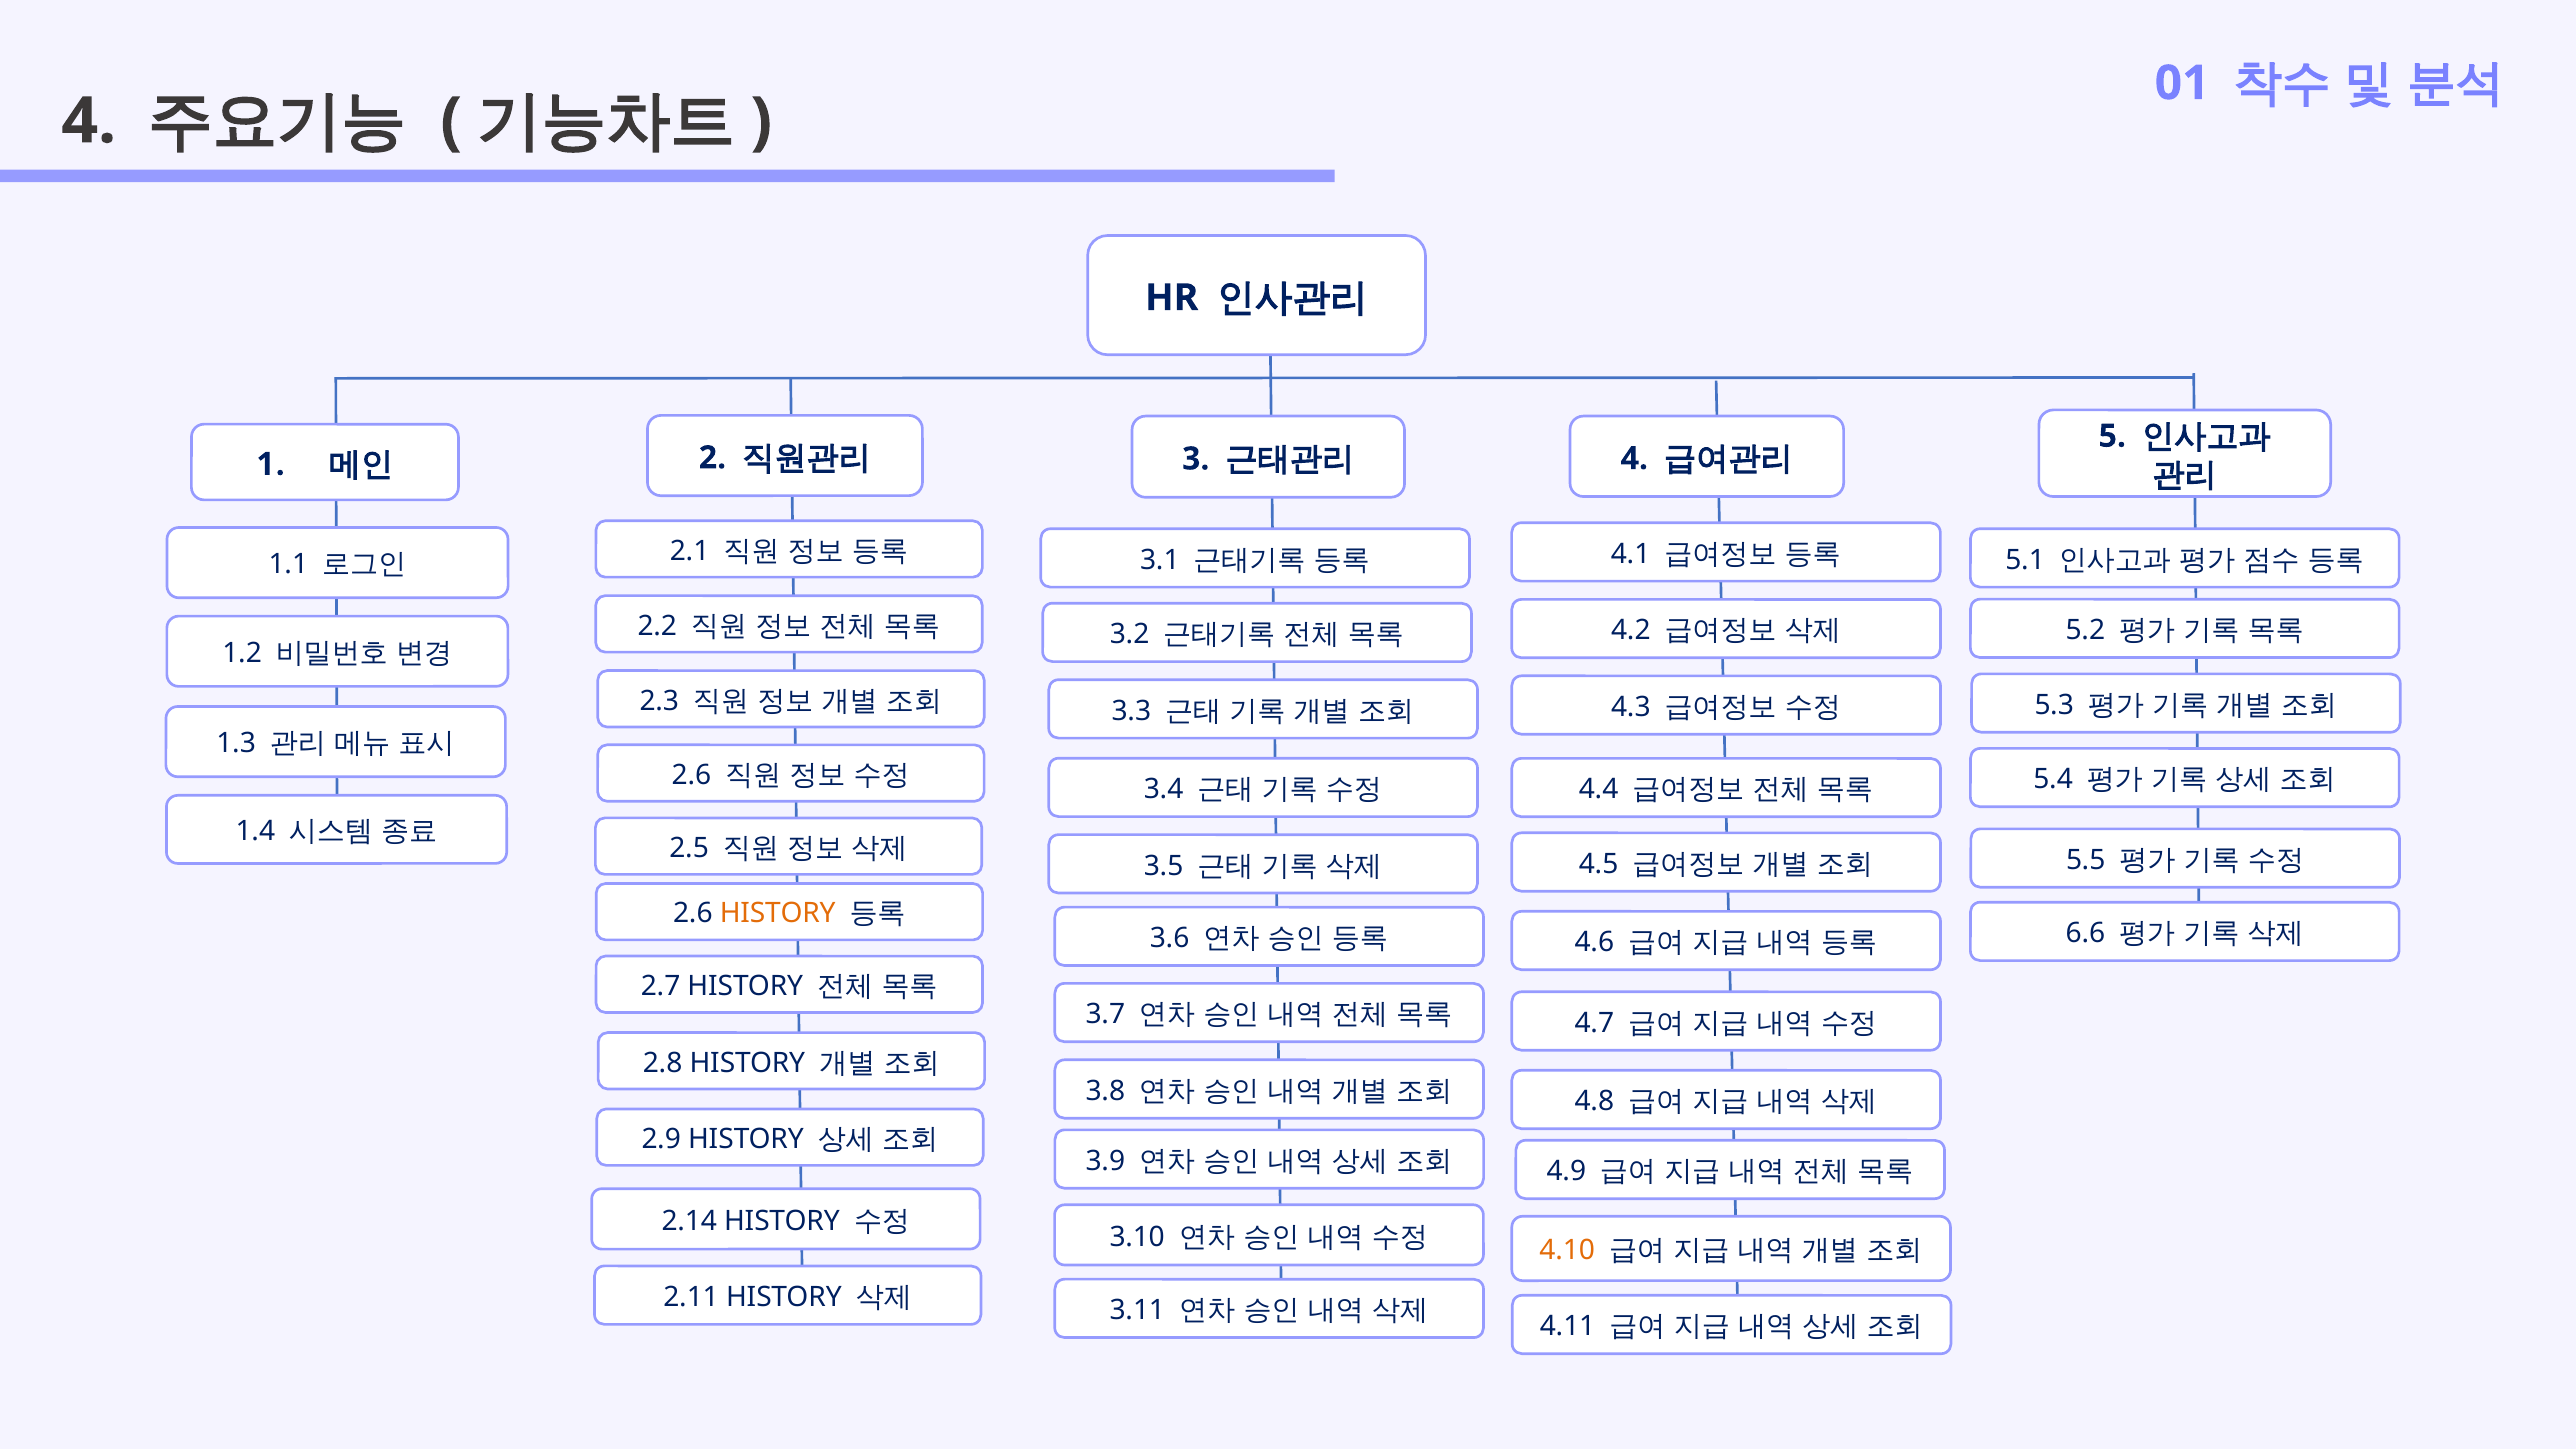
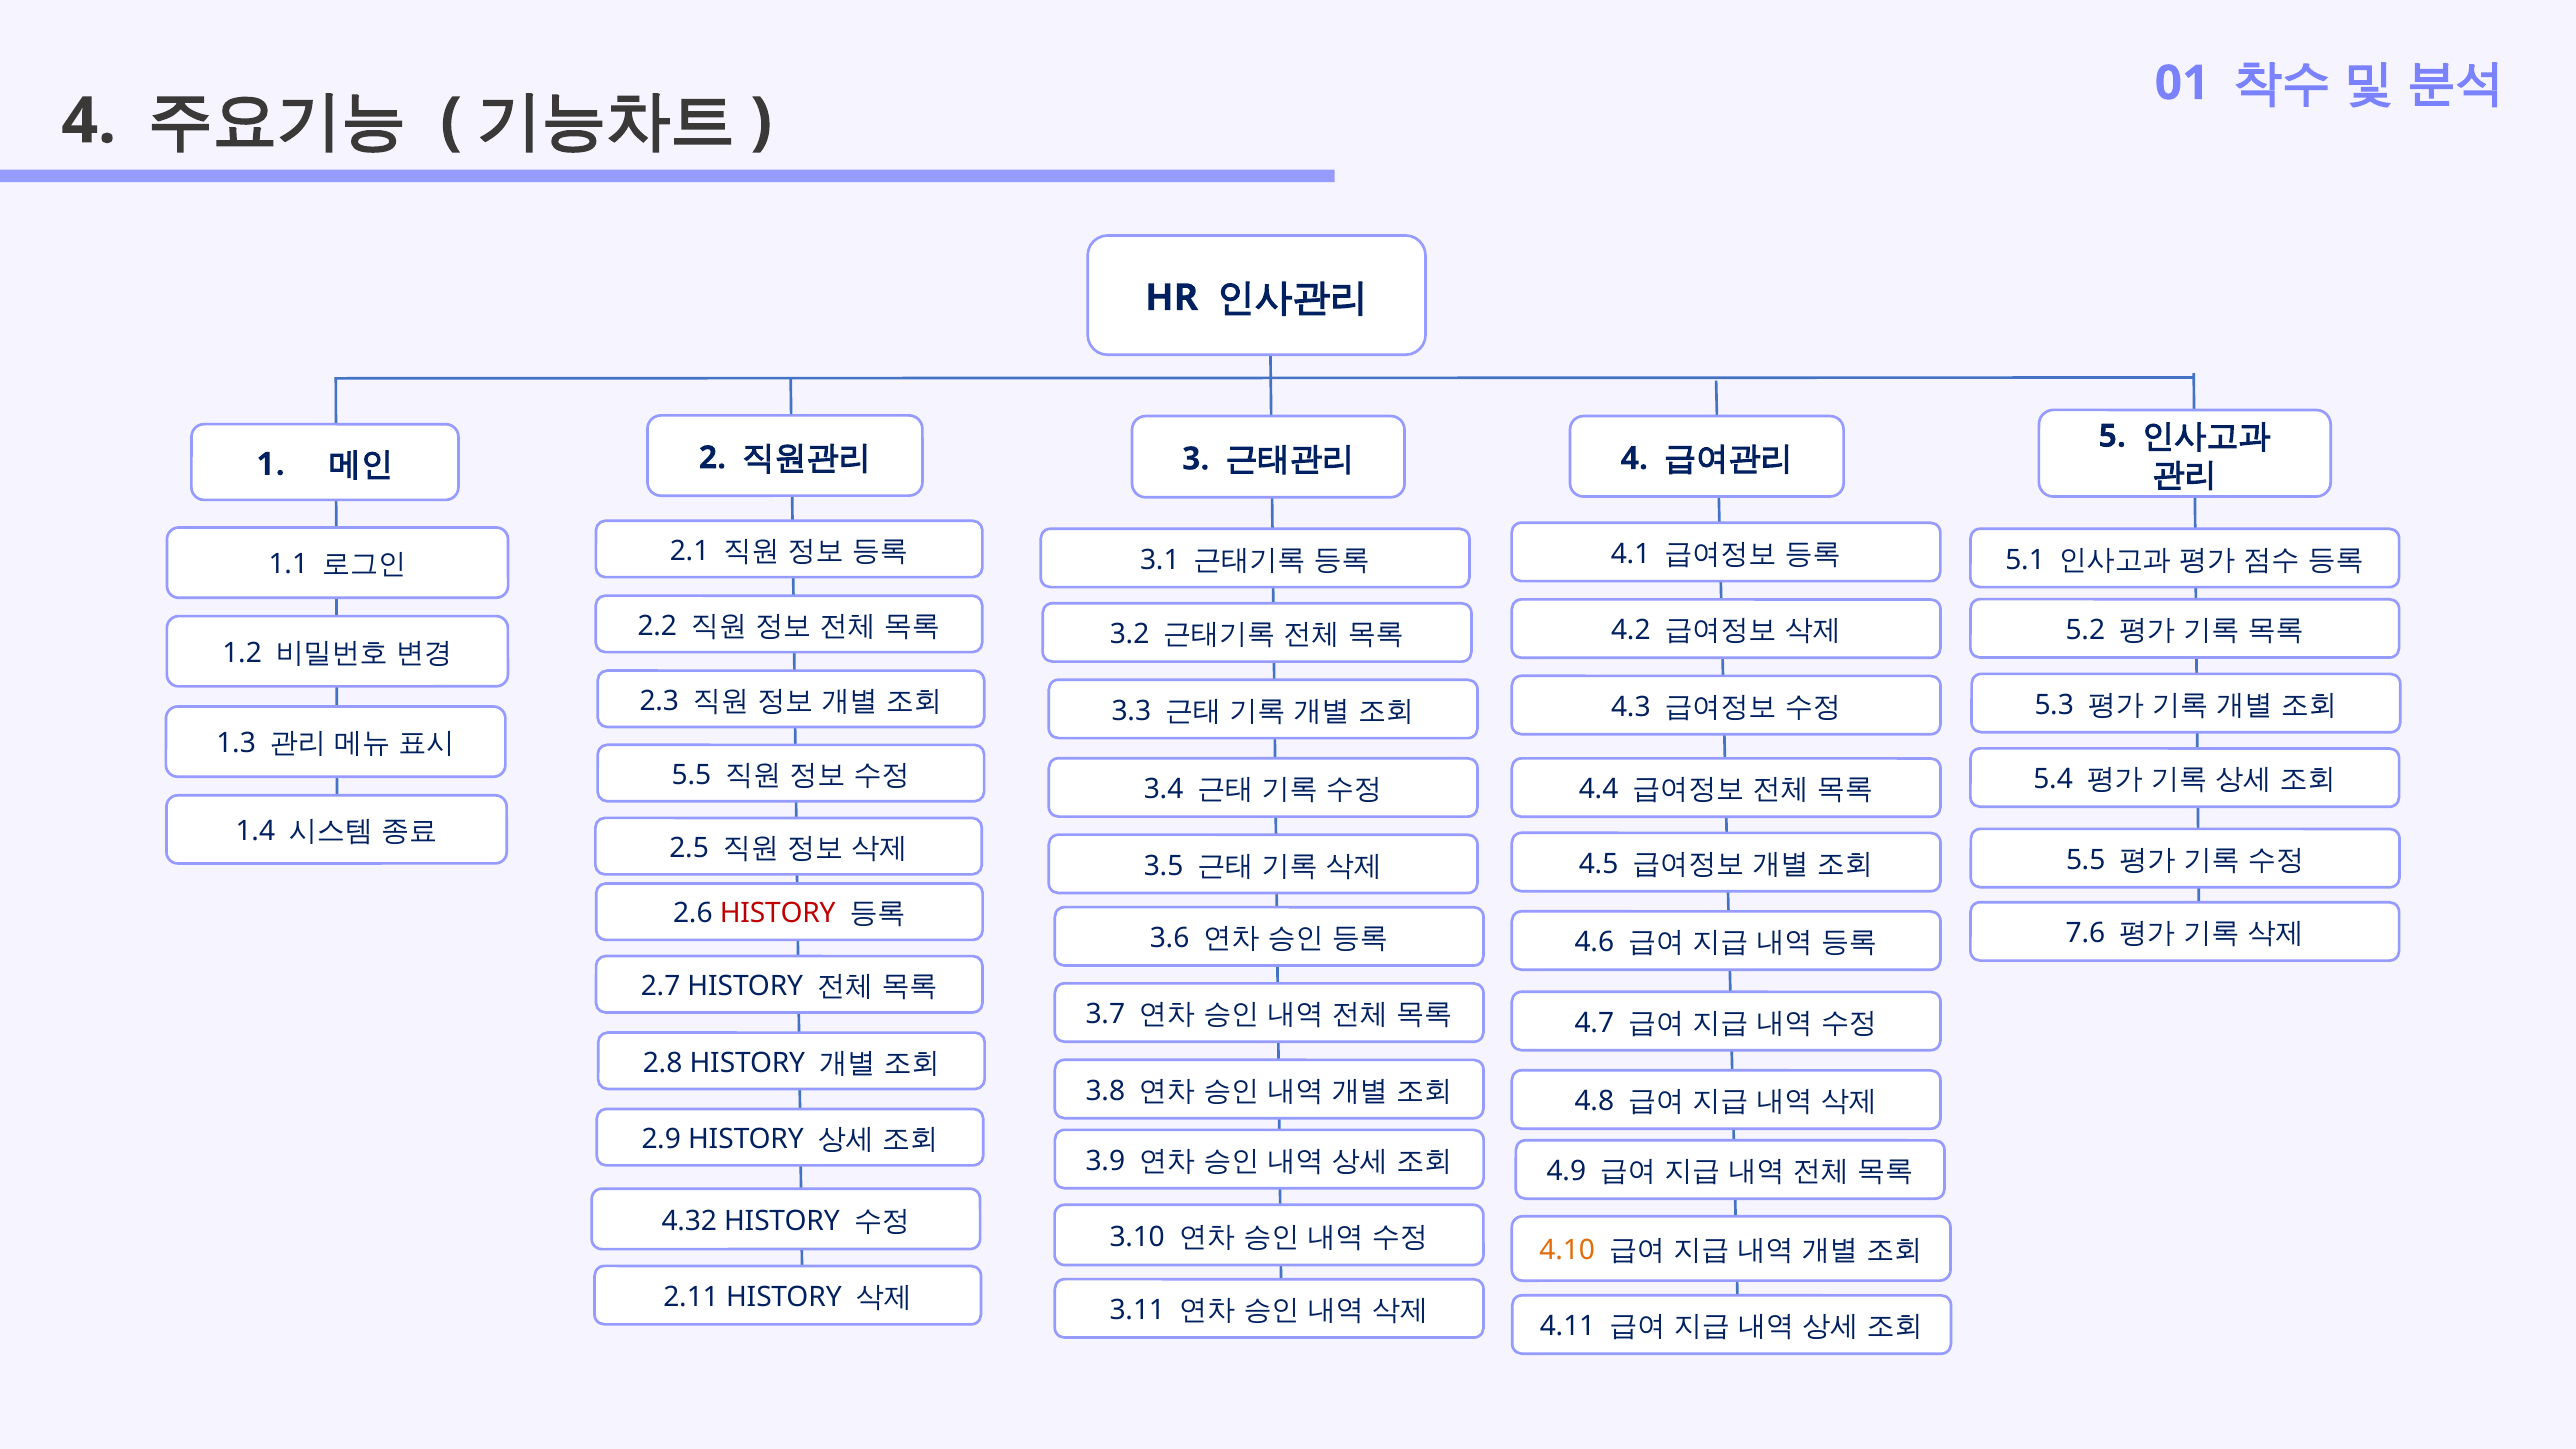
2.6: 2.6 -> 5.5 (692, 775)
HISTORY colour: orange -> red (778, 914)
6.6: 6.6 -> 7.6 (2085, 933)
2.14: 2.14 -> 4.32 (689, 1221)
